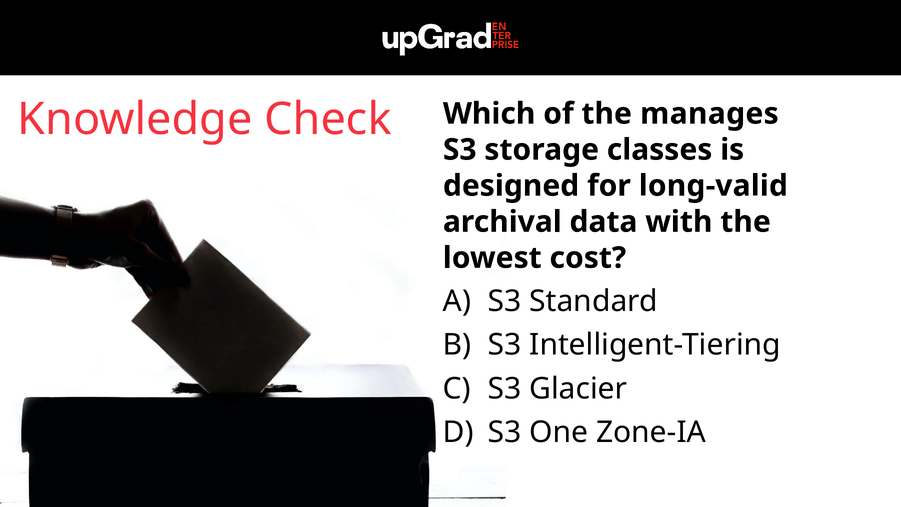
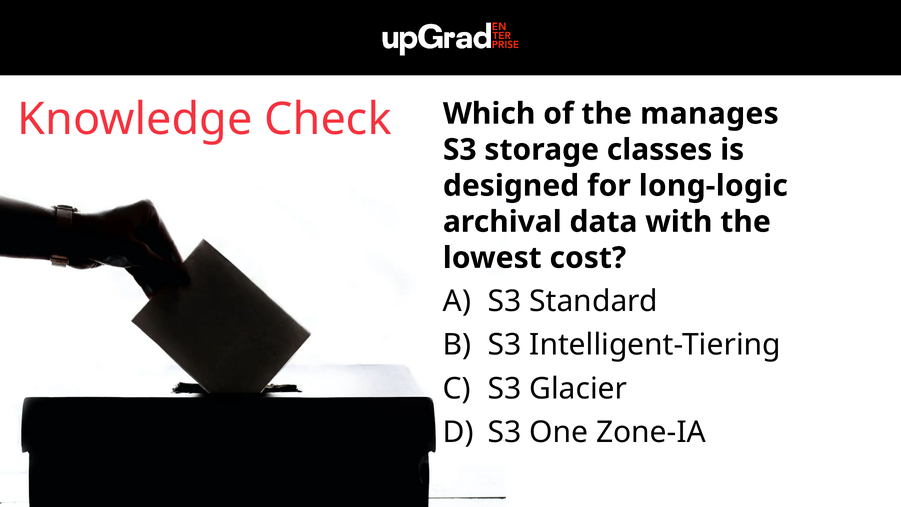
long-valid: long-valid -> long-logic (713, 186)
